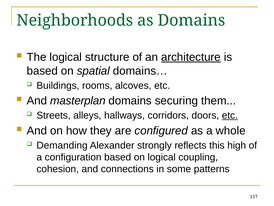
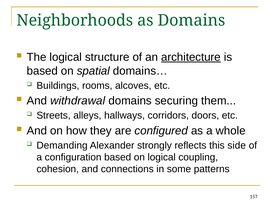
masterplan: masterplan -> withdrawal (78, 100)
etc underline: present -> none (230, 115)
high: high -> side (237, 145)
